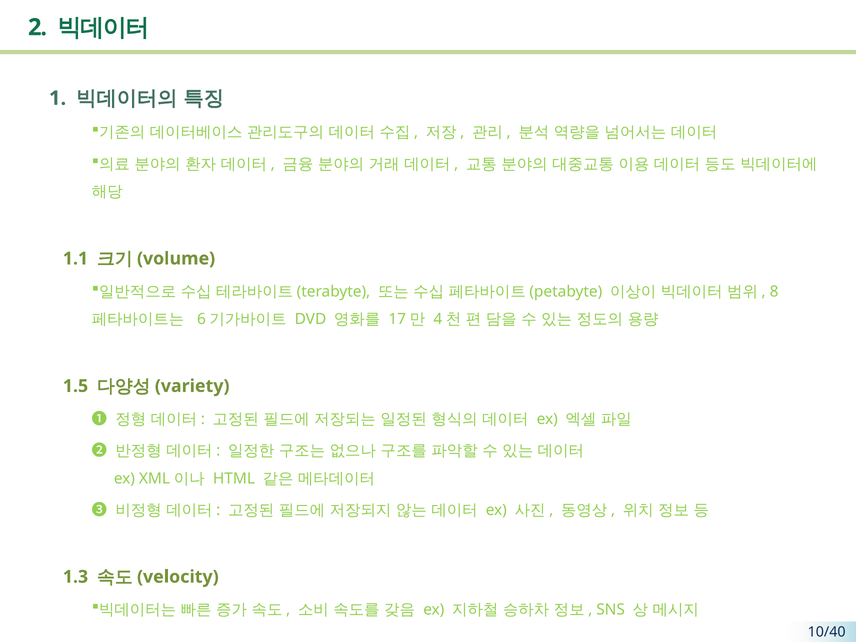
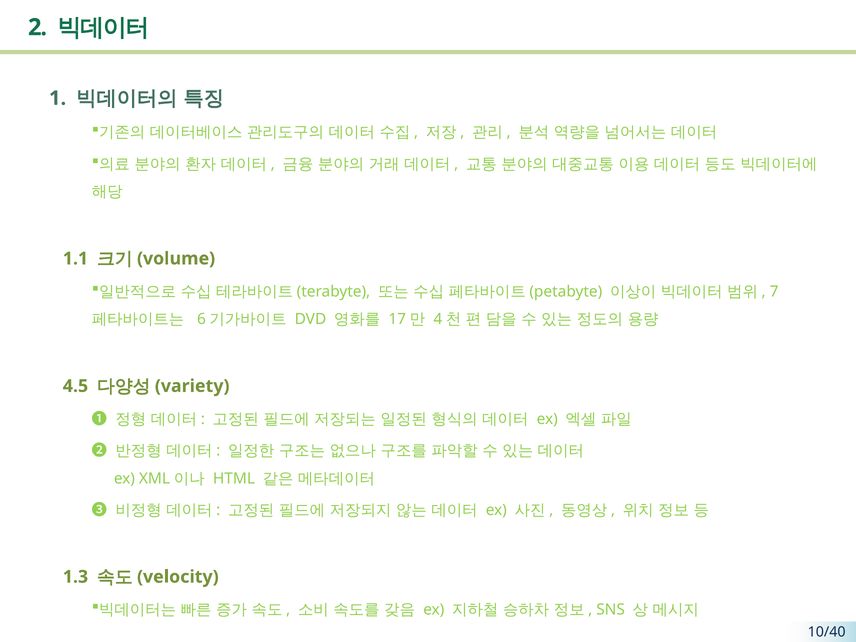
8: 8 -> 7 (774, 291)
1.5: 1.5 -> 4.5 (75, 386)
